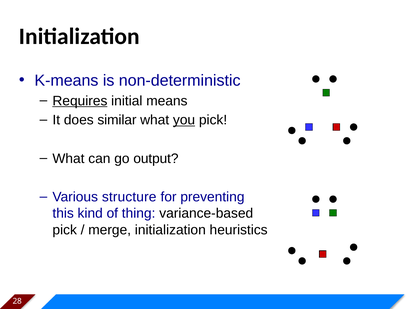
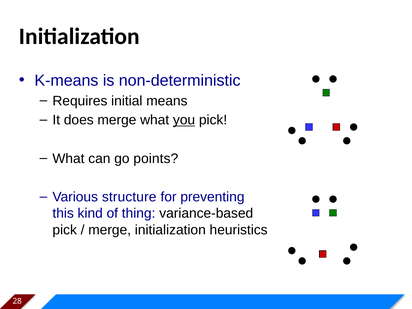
Requires underline: present -> none (80, 101)
does similar: similar -> merge (117, 120)
output: output -> points (156, 158)
